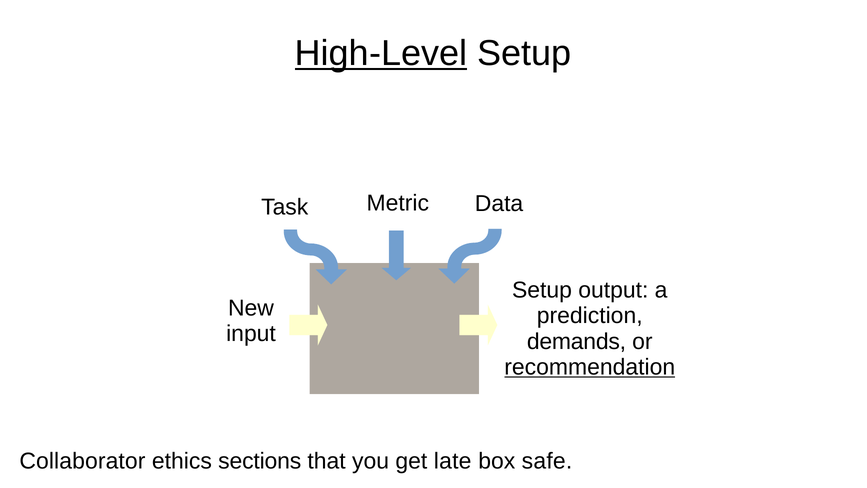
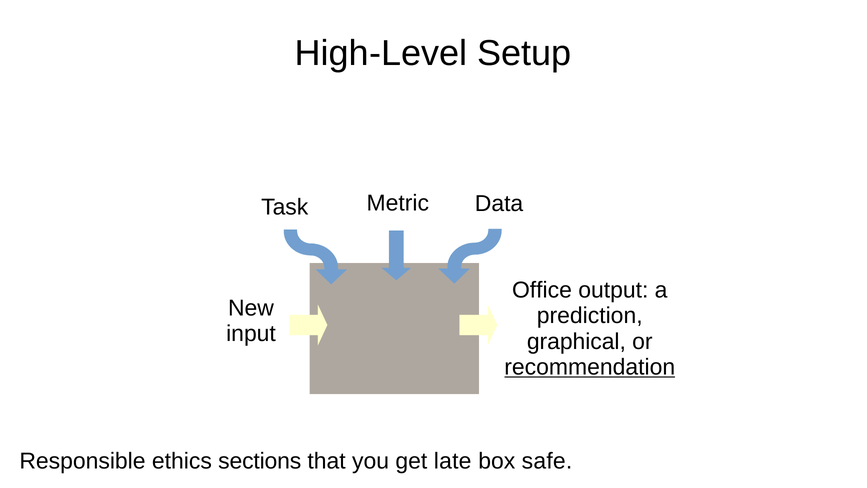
High-Level underline: present -> none (381, 53)
Setup: Setup -> Office (542, 290)
demands: demands -> graphical (576, 341)
Collaborator: Collaborator -> Responsible (82, 461)
